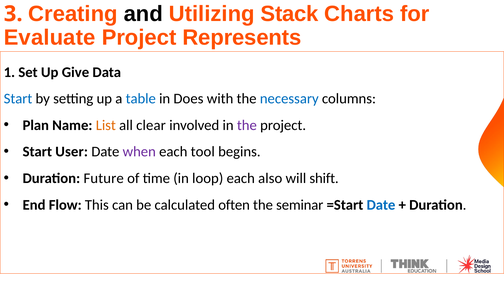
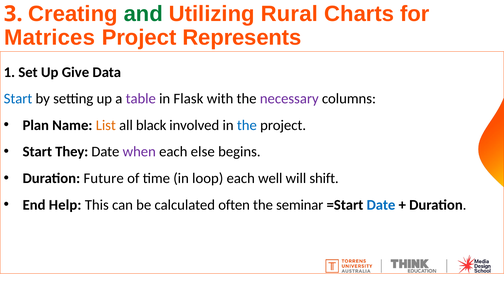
and colour: black -> green (143, 14)
Stack: Stack -> Rural (289, 14)
Evaluate: Evaluate -> Matrices (50, 38)
table colour: blue -> purple (141, 99)
Does: Does -> Flask (188, 99)
necessary colour: blue -> purple (289, 99)
clear: clear -> black (151, 125)
the colour: purple -> blue (247, 125)
User: User -> They (72, 152)
tool: tool -> else (203, 152)
also: also -> well (270, 178)
Flow: Flow -> Help (65, 204)
